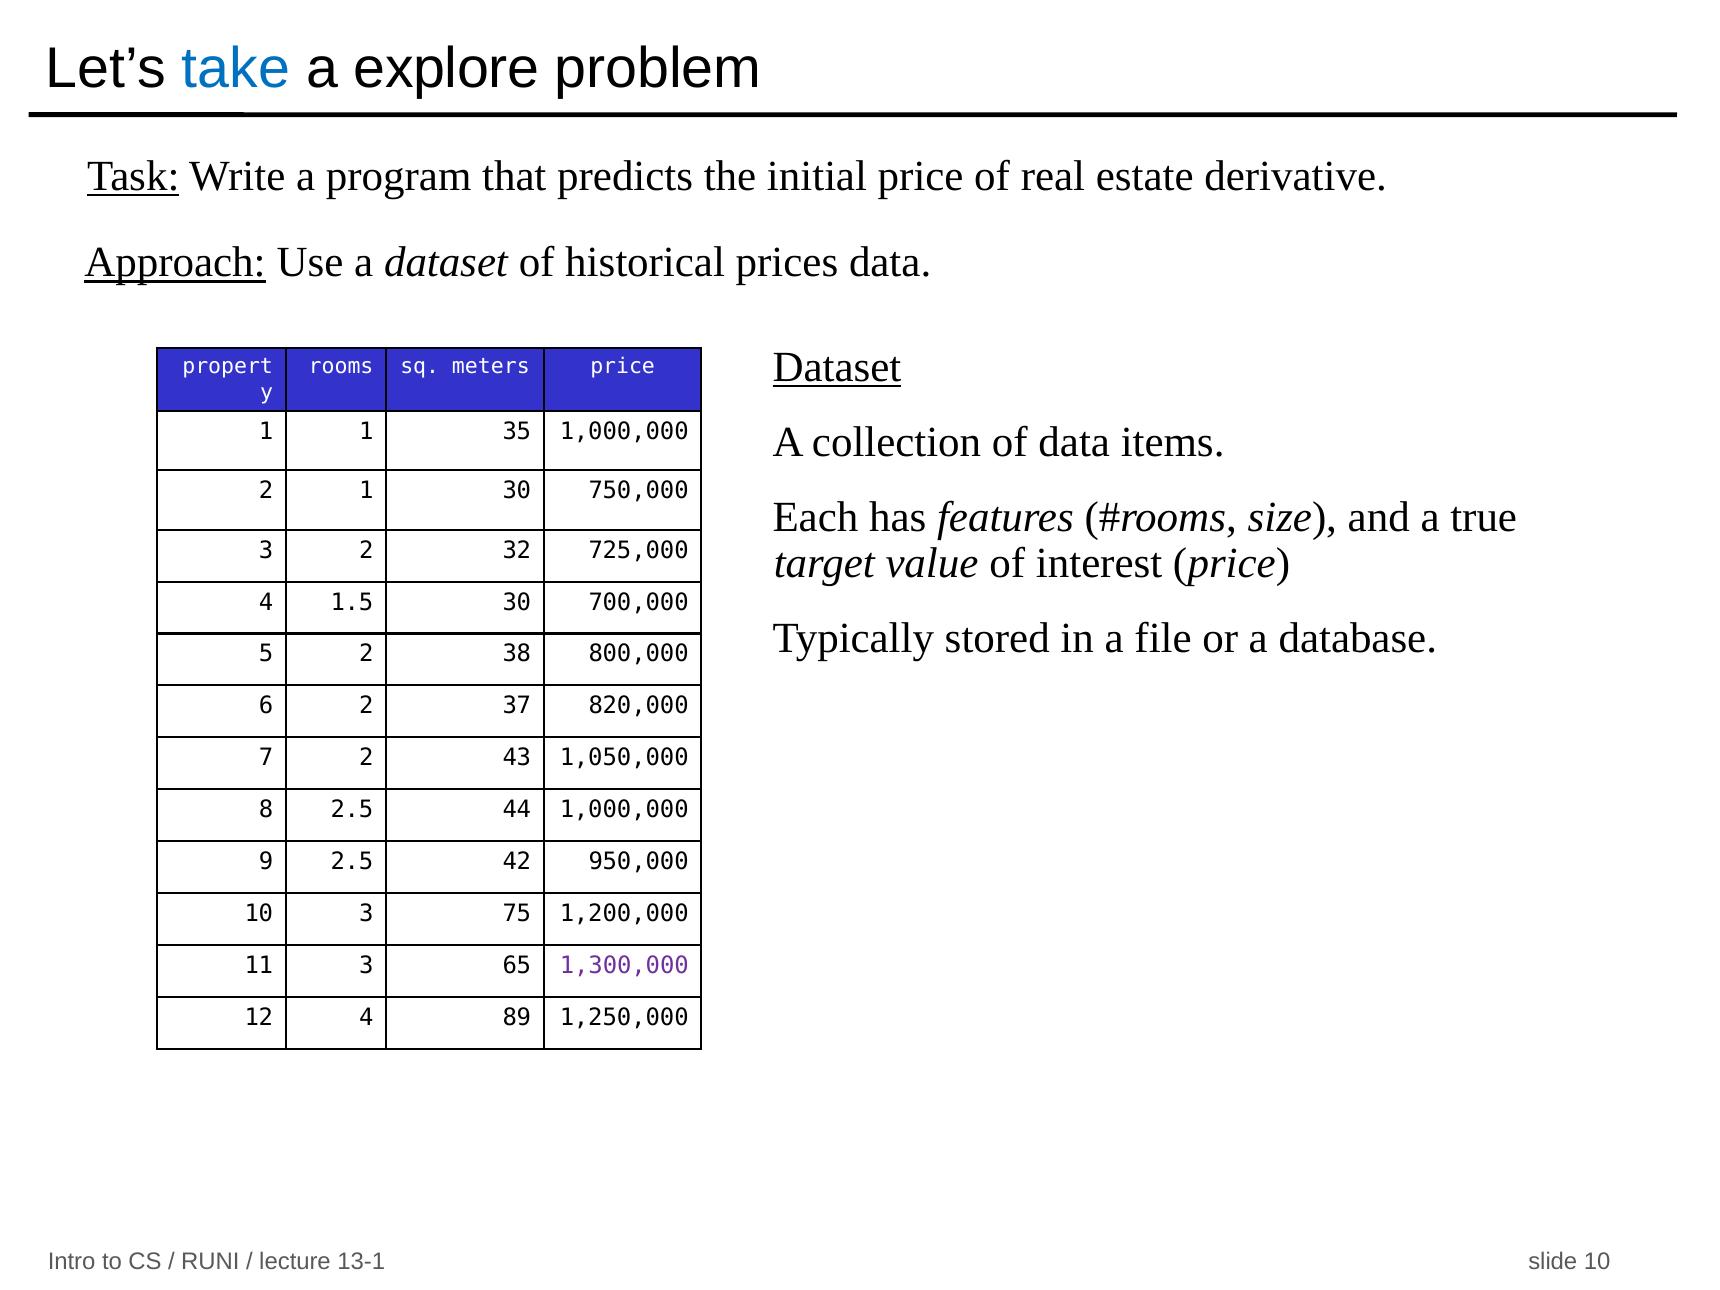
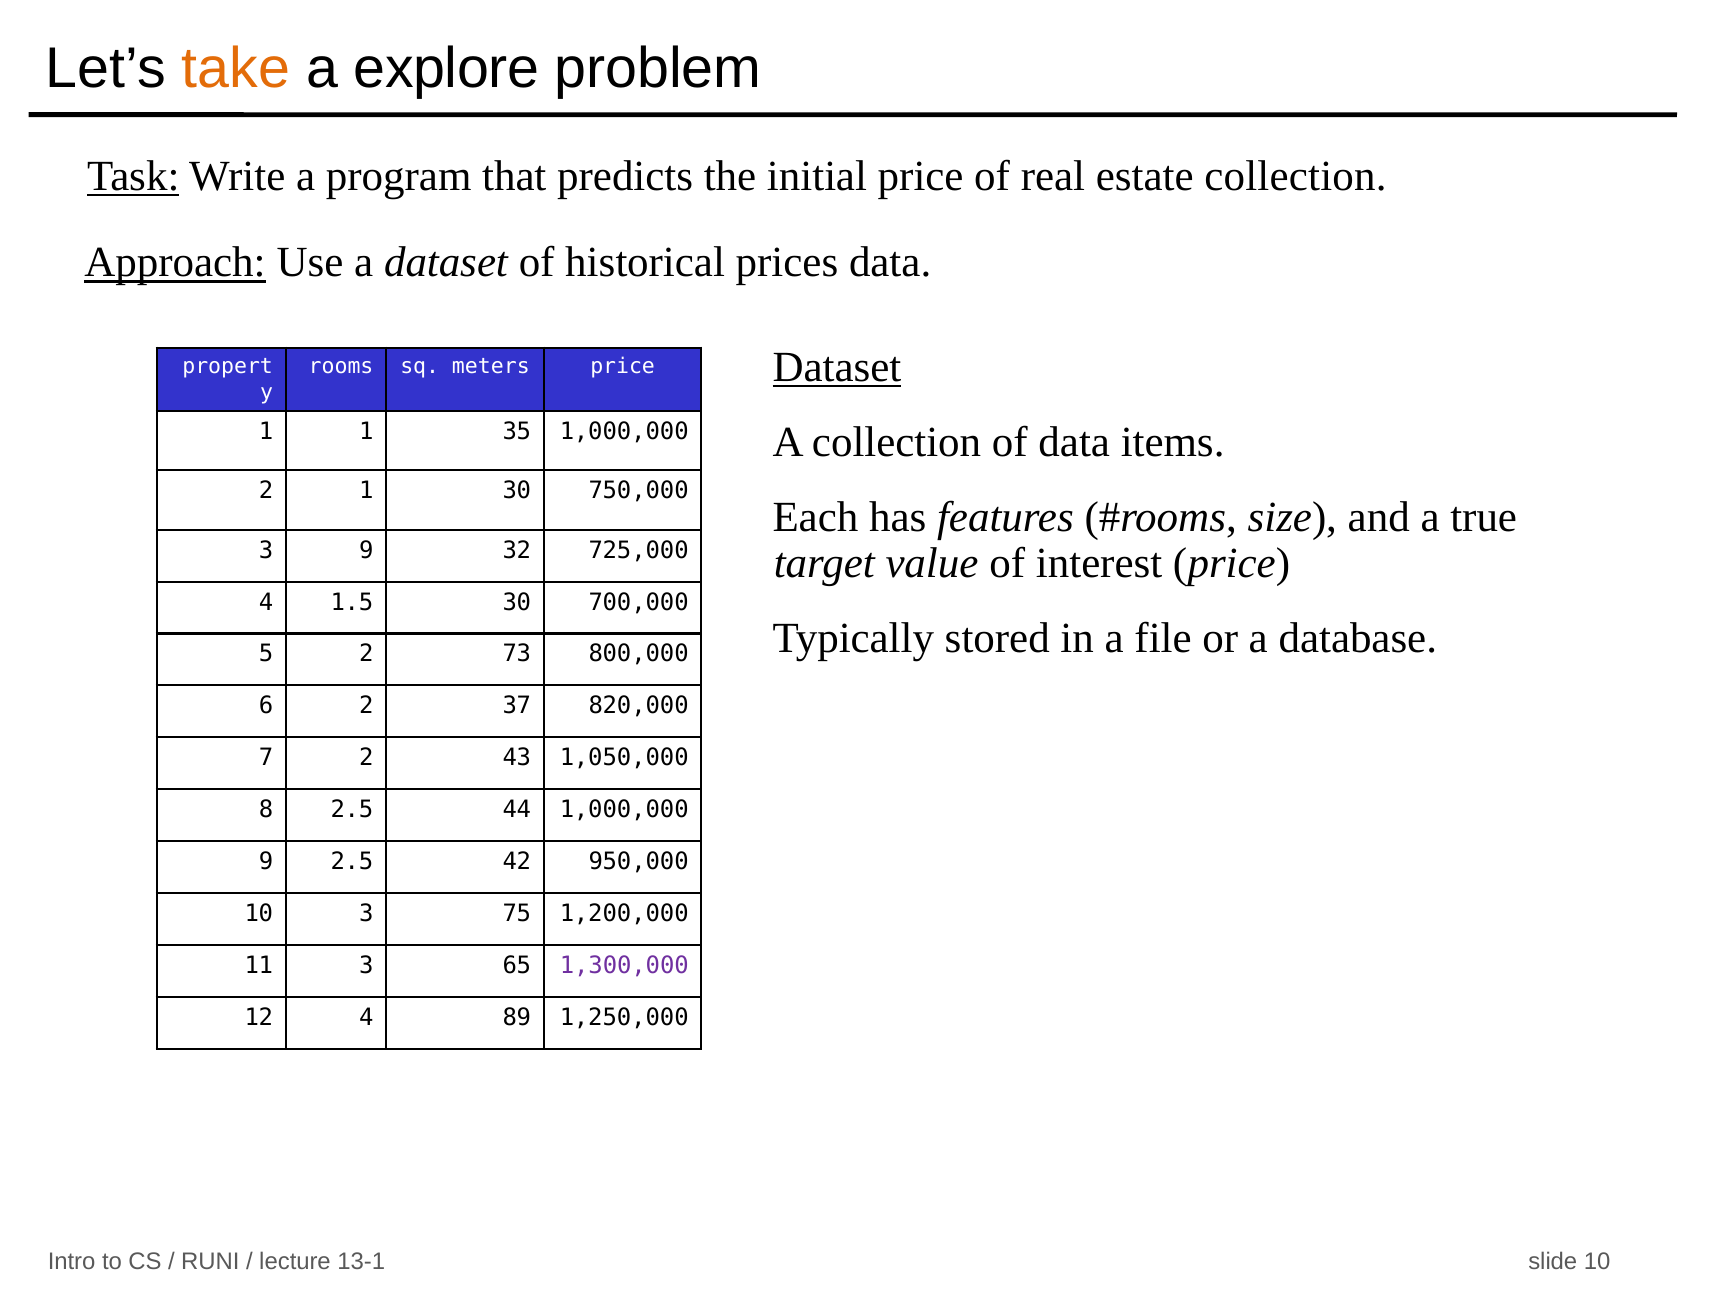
take colour: blue -> orange (236, 68)
estate derivative: derivative -> collection (1295, 176)
3 2: 2 -> 9 (366, 550)
38: 38 -> 73 (517, 654)
